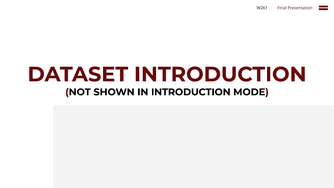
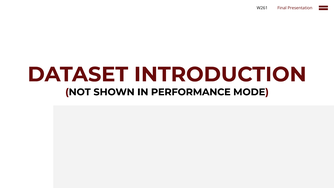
IN INTRODUCTION: INTRODUCTION -> PERFORMANCE (191, 92)
